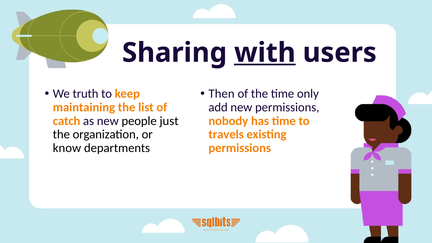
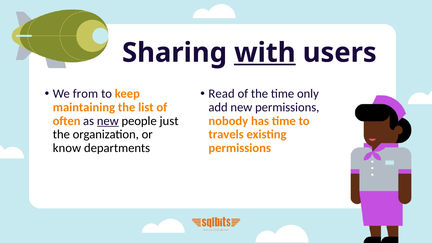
truth: truth -> from (85, 94)
Then: Then -> Read (222, 94)
catch: catch -> often (67, 121)
new underline: none -> present (108, 121)
